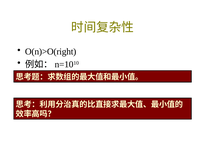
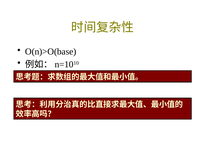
O(n)>O(right: O(n)>O(right -> O(n)>O(base (51, 52)
